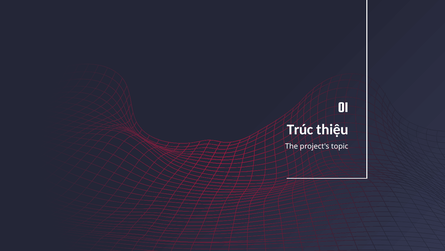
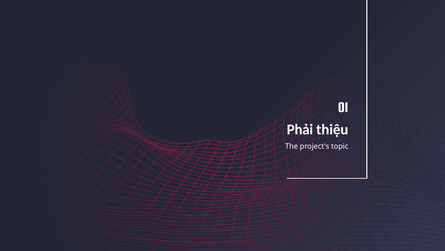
Trúc: Trúc -> Phải (300, 129)
